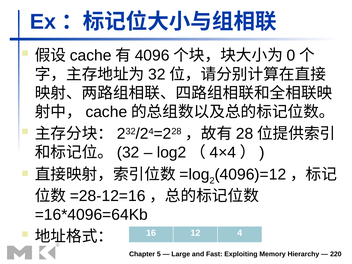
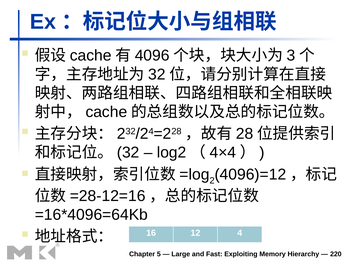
0: 0 -> 3 (291, 56)
